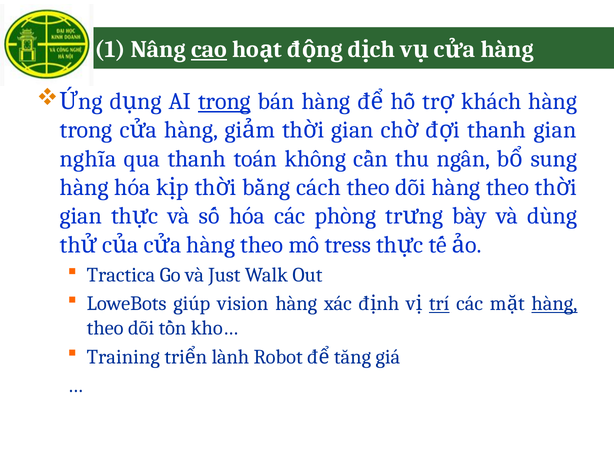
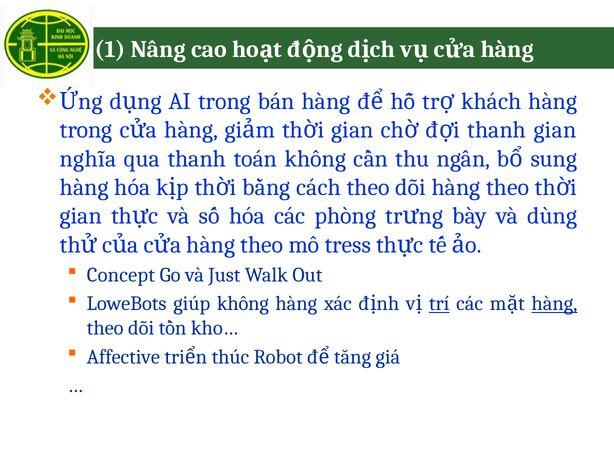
cao underline: present -> none (209, 50)
trong underline: present -> none (224, 102)
Tractica: Tractica -> Concept (121, 275)
giúp vision: vision -> không (243, 304)
Training: Training -> Affective (123, 357)
lành: lành -> thúc (230, 357)
